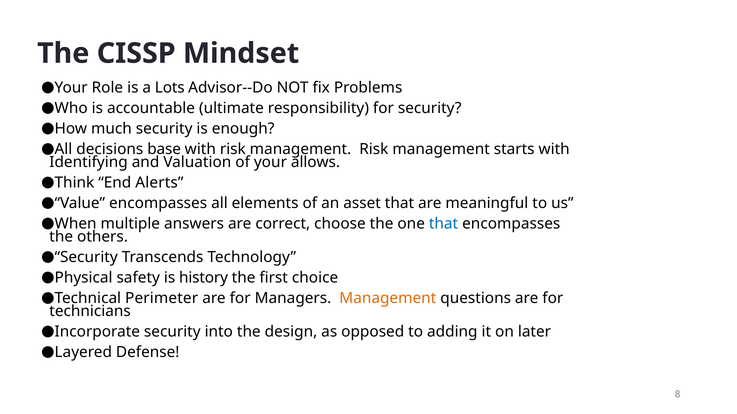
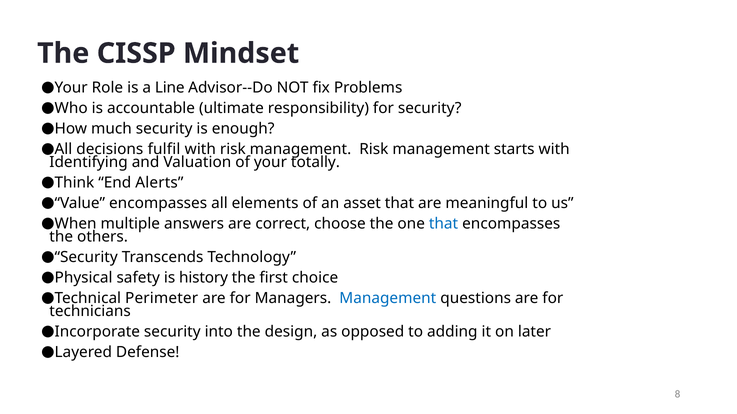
Lots: Lots -> Line (170, 88)
base: base -> fulfil (164, 149)
allows: allows -> totally (315, 162)
Management colour: orange -> blue (388, 299)
